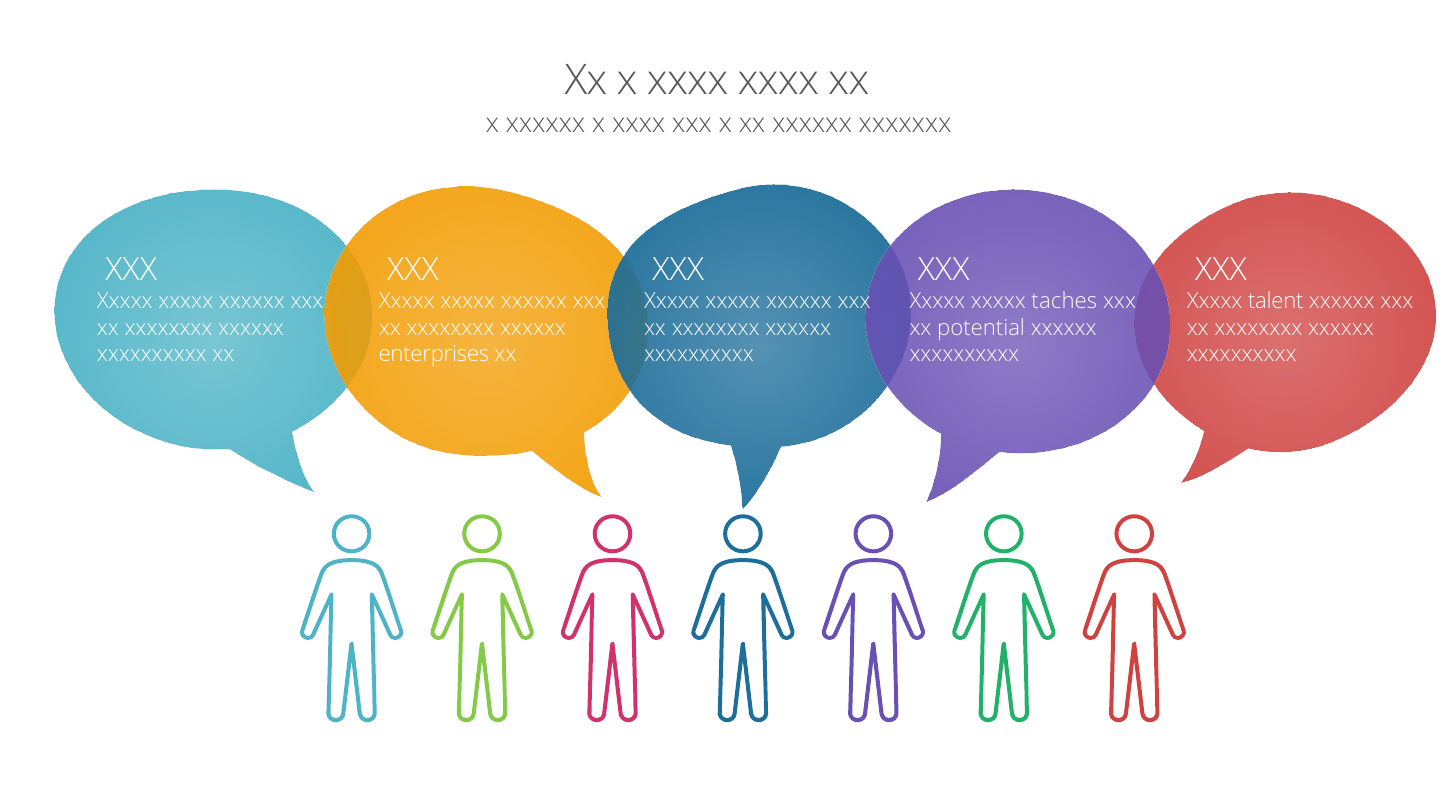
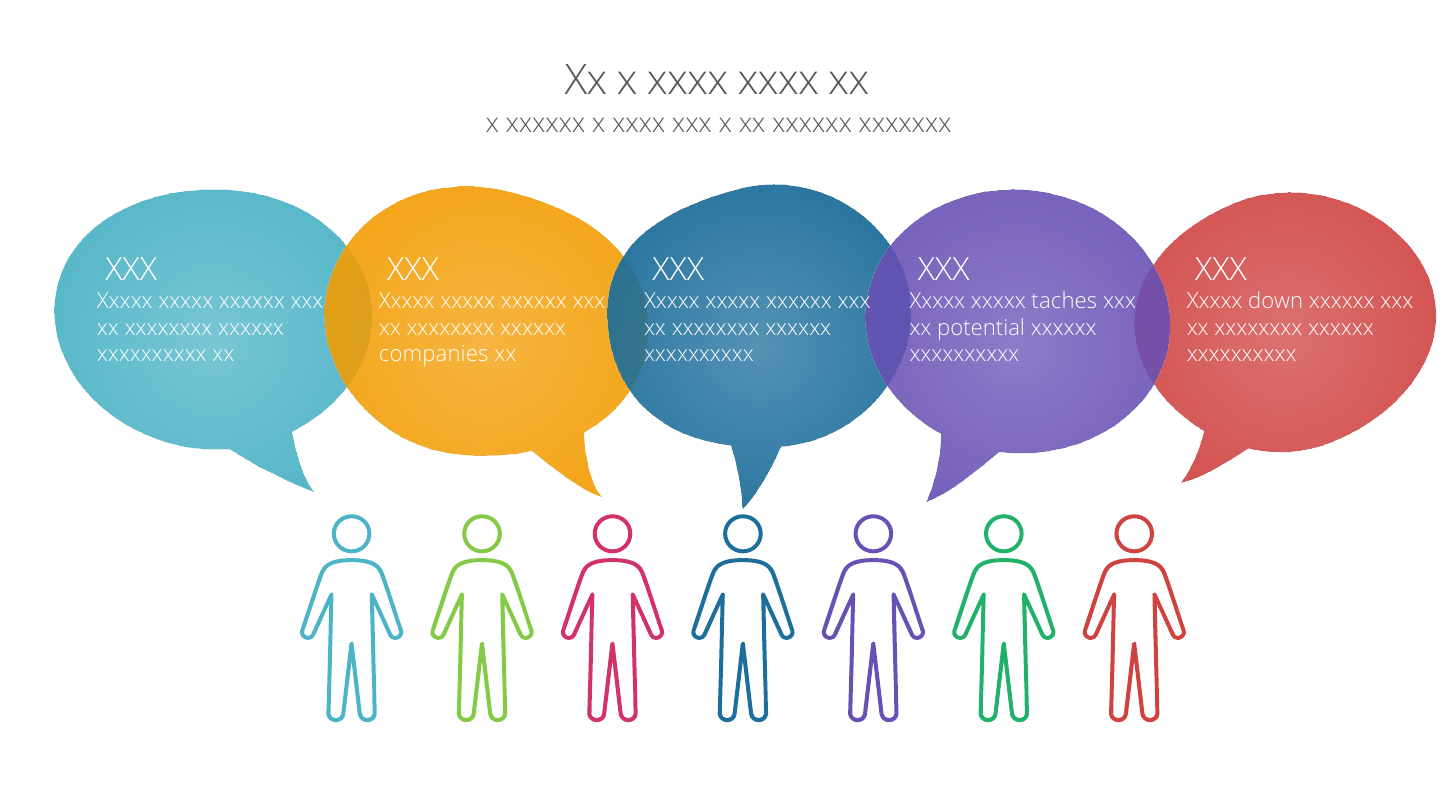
talent: talent -> down (1276, 302)
enterprises: enterprises -> companies (434, 354)
